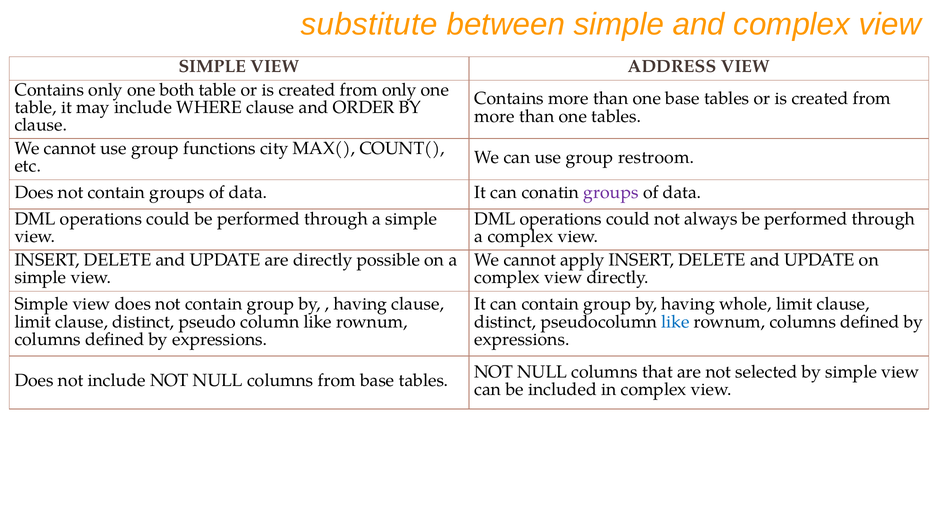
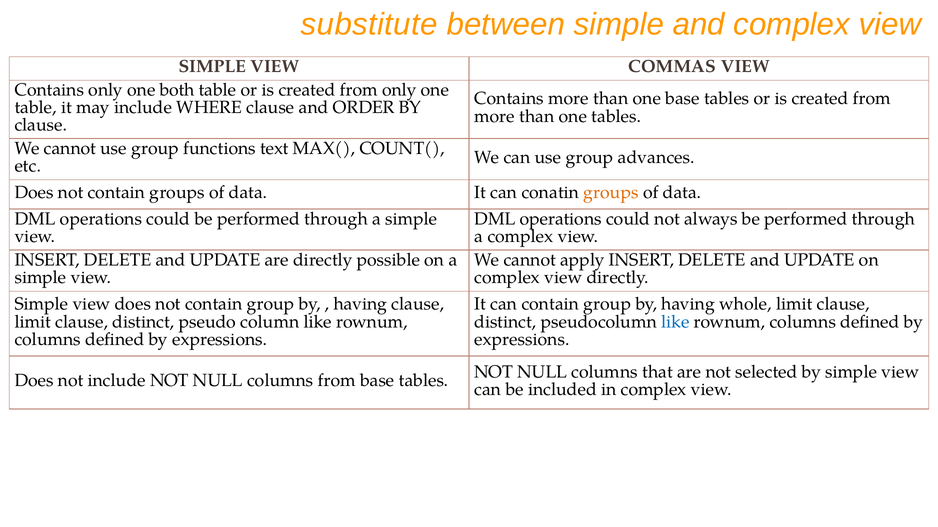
ADDRESS: ADDRESS -> COMMAS (672, 67)
city: city -> text (274, 149)
restroom: restroom -> advances (656, 157)
groups colour: purple -> orange (611, 193)
